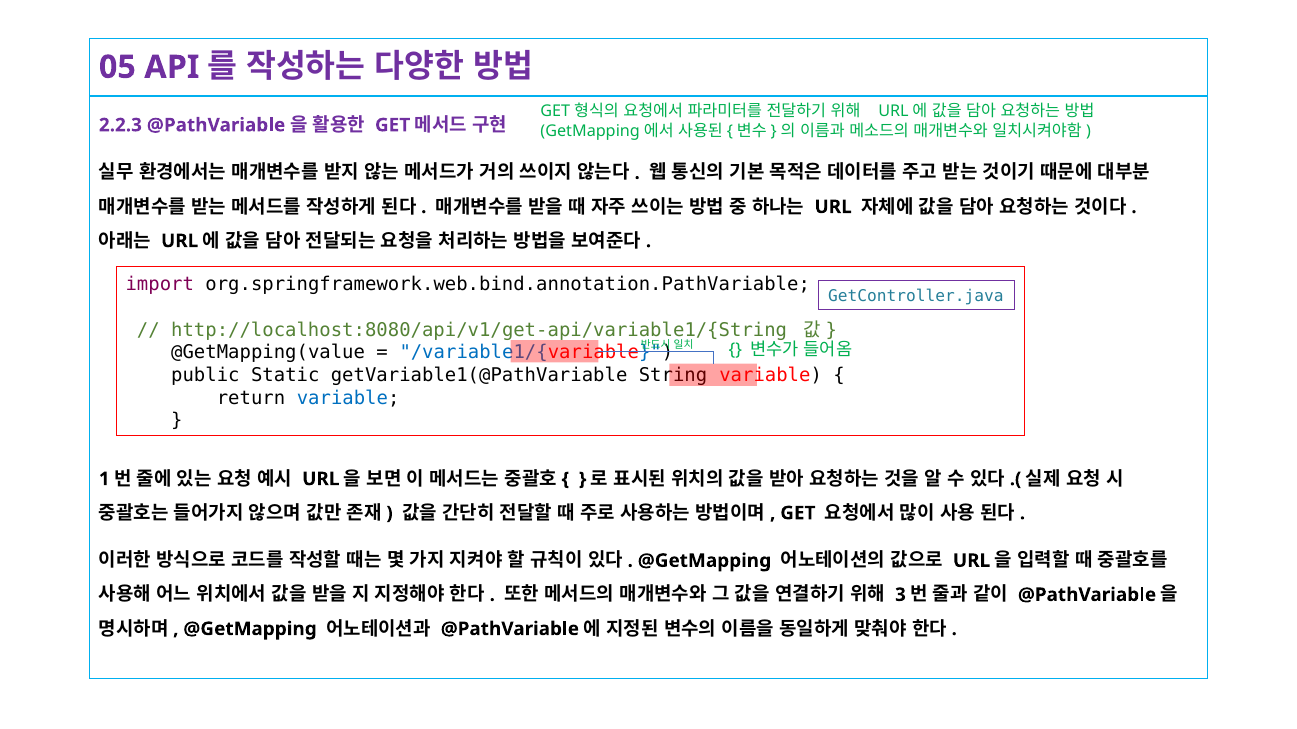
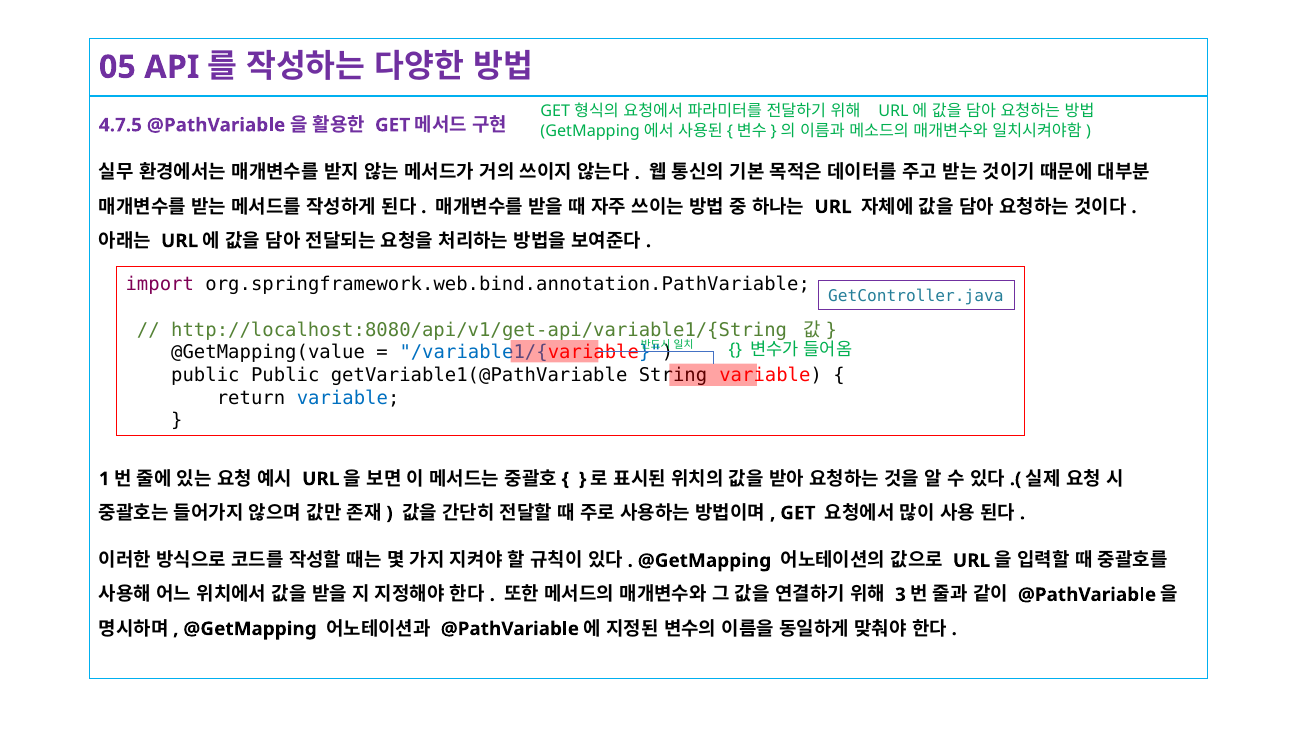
2.2.3: 2.2.3 -> 4.7.5 (120, 125)
public Static: Static -> Public (285, 375)
